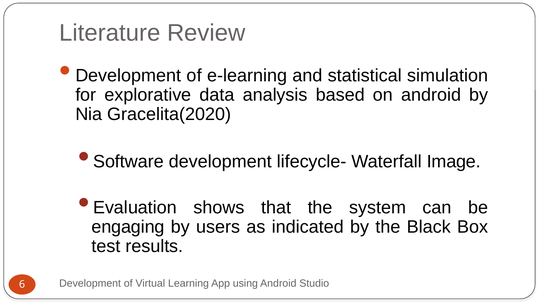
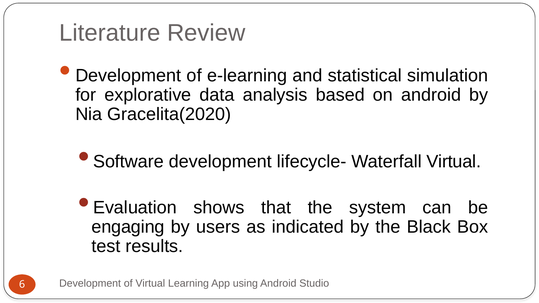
Waterfall Image: Image -> Virtual (454, 162)
